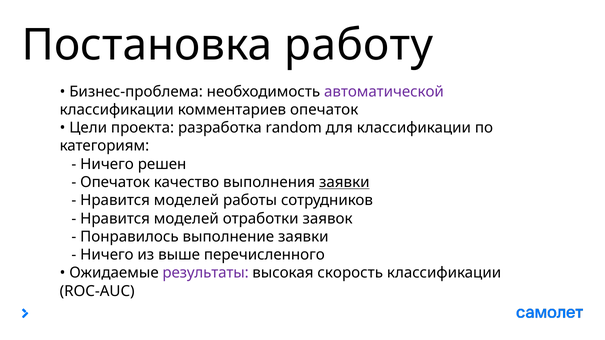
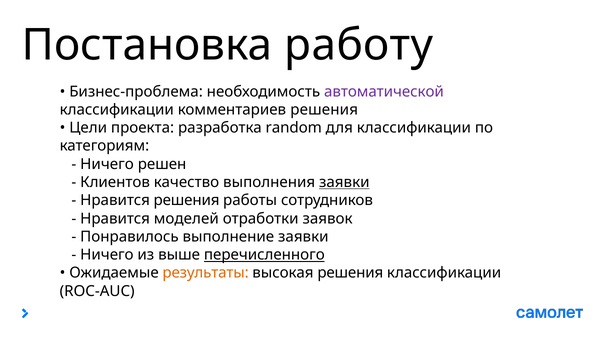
комментариев опечаток: опечаток -> решения (324, 110)
Опечаток: Опечаток -> Клиентов (115, 182)
моделей: моделей -> решения (187, 201)
перечисленного underline: none -> present (264, 255)
результаты colour: purple -> orange (206, 273)
высокая скорость: скорость -> решения (350, 273)
